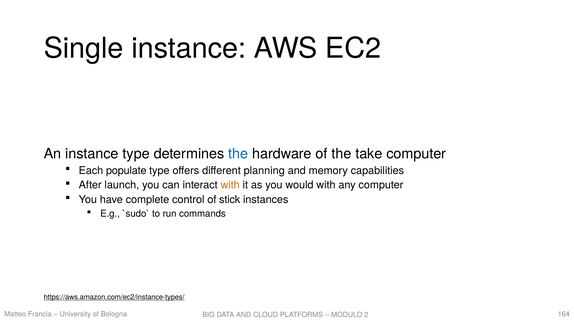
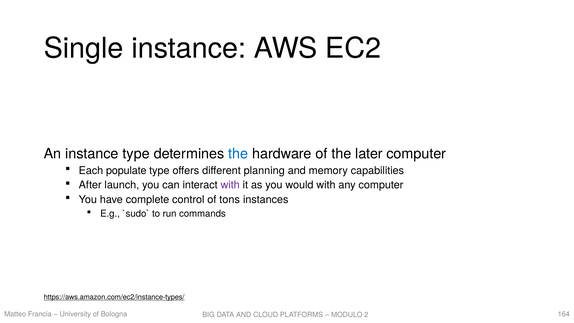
take: take -> later (369, 154)
with colour: orange -> purple (230, 185)
stick: stick -> tons (230, 200)
